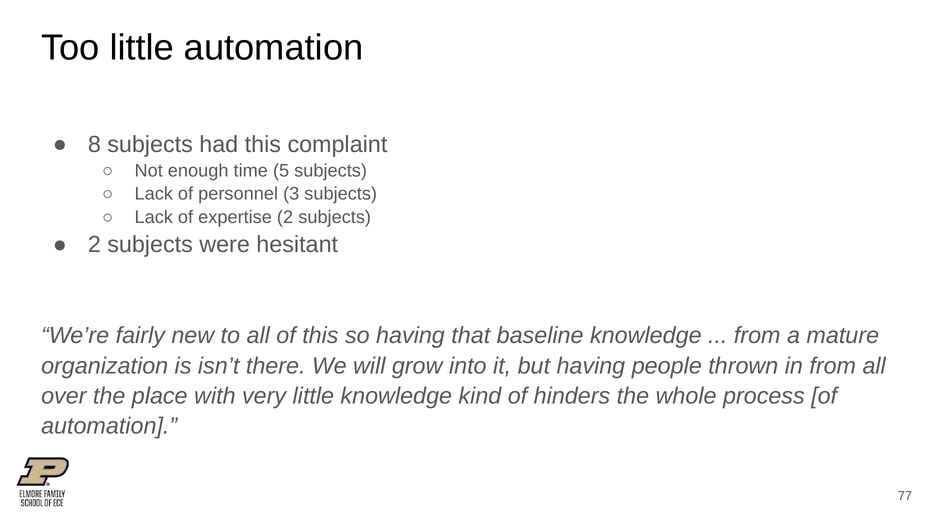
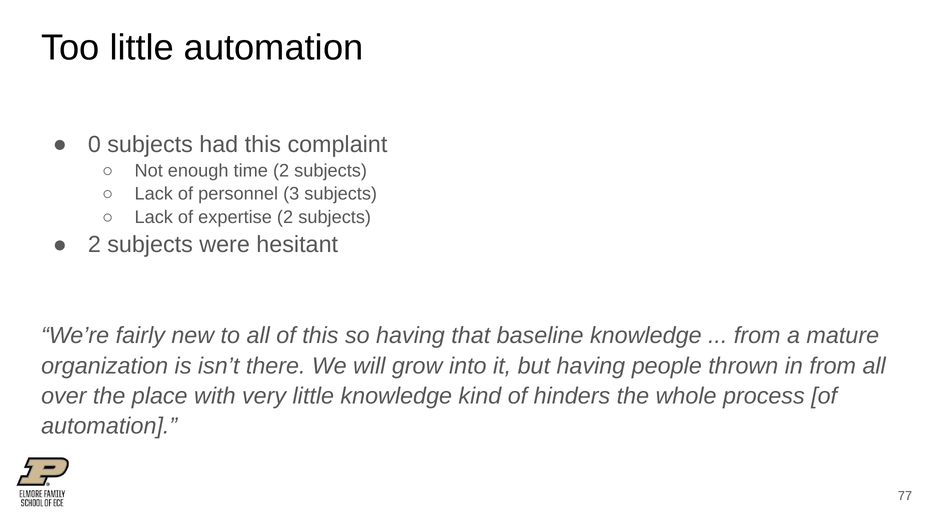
8: 8 -> 0 (94, 144)
time 5: 5 -> 2 (281, 171)
